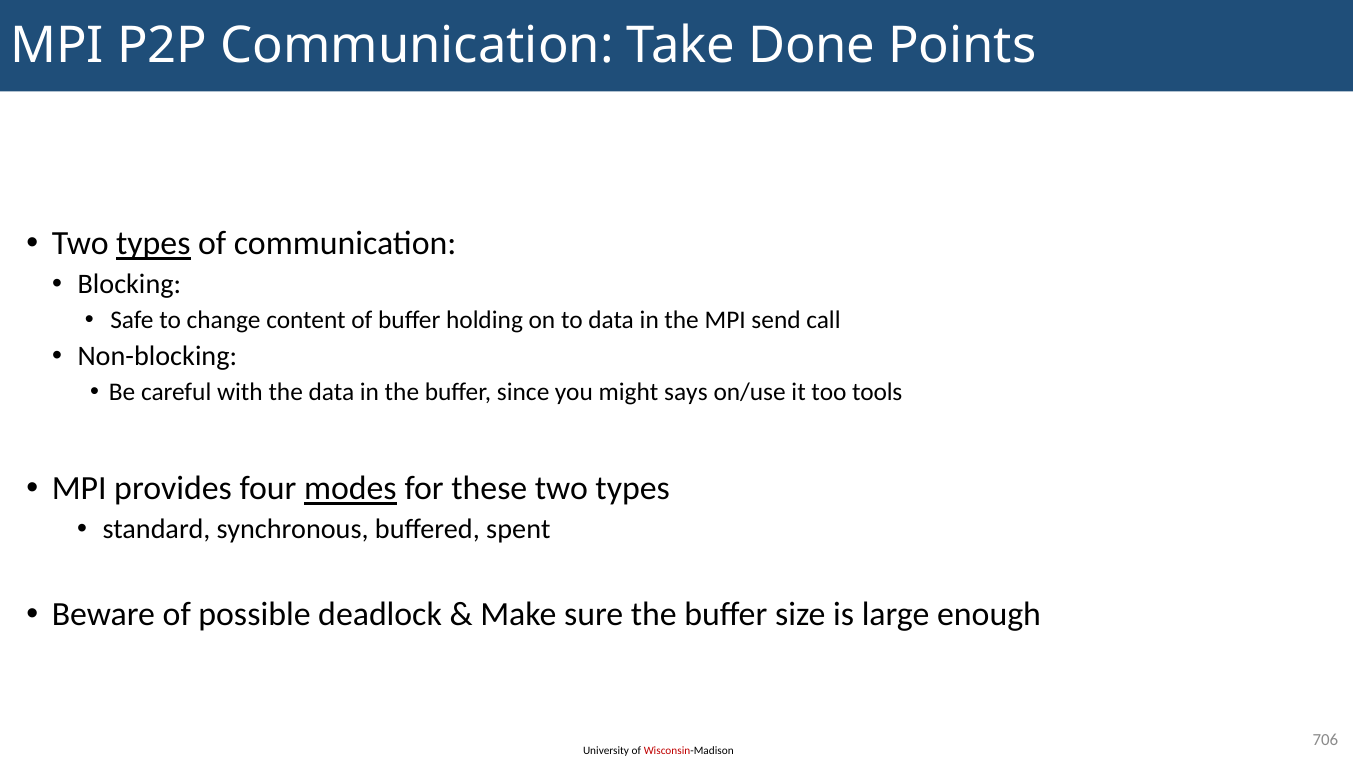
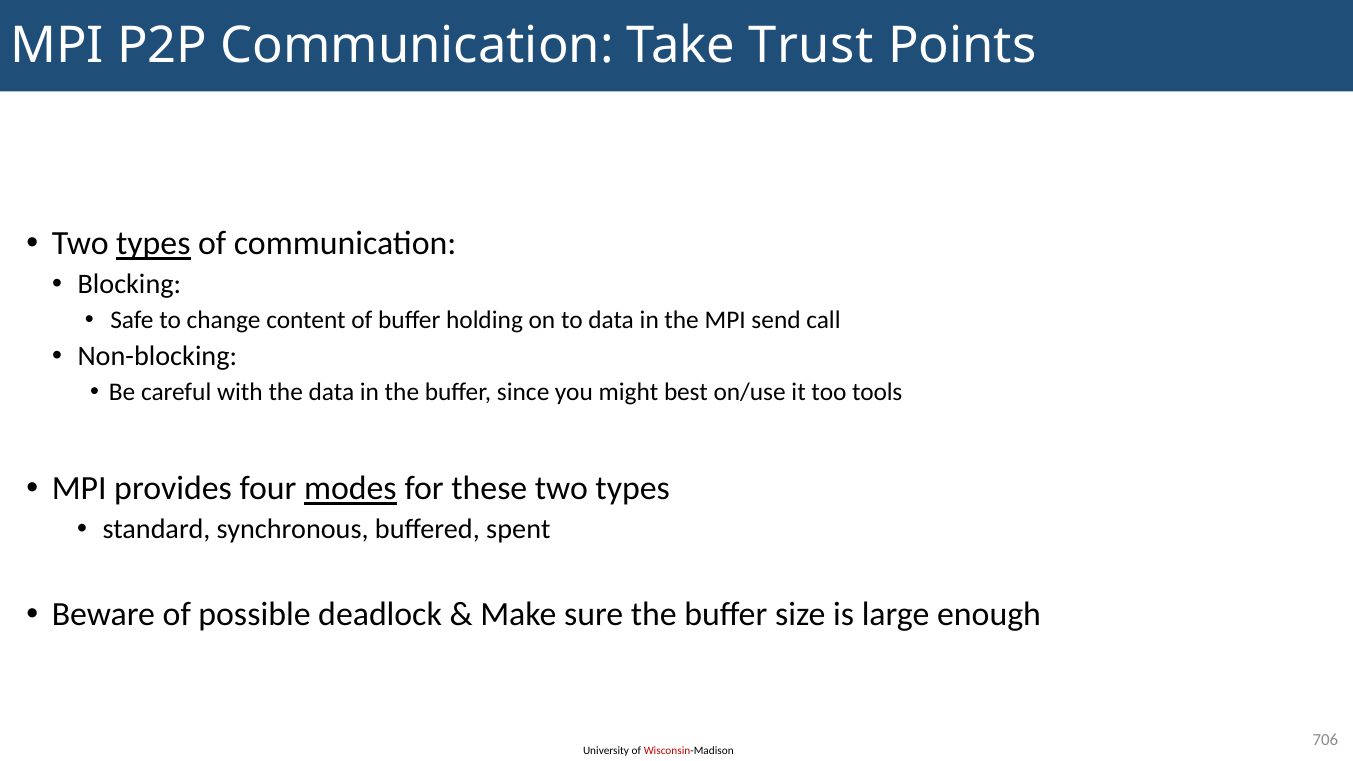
Done: Done -> Trust (811, 45)
says: says -> best (686, 392)
